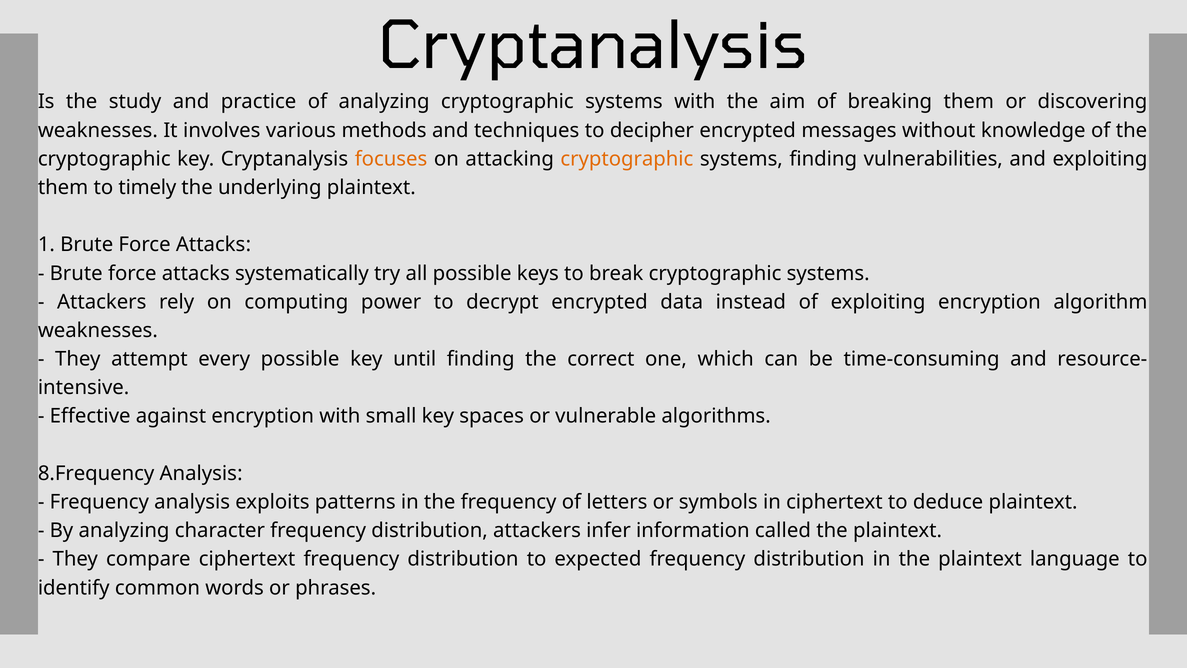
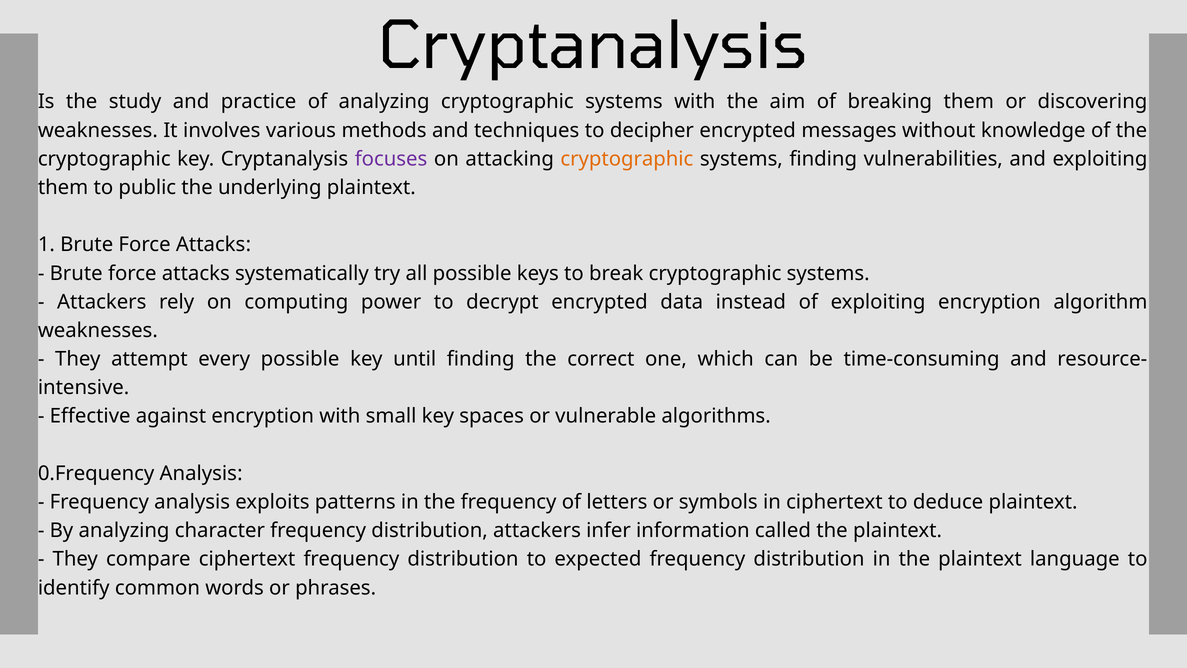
focuses colour: orange -> purple (391, 159)
timely: timely -> public (147, 187)
8.Frequency: 8.Frequency -> 0.Frequency (96, 473)
